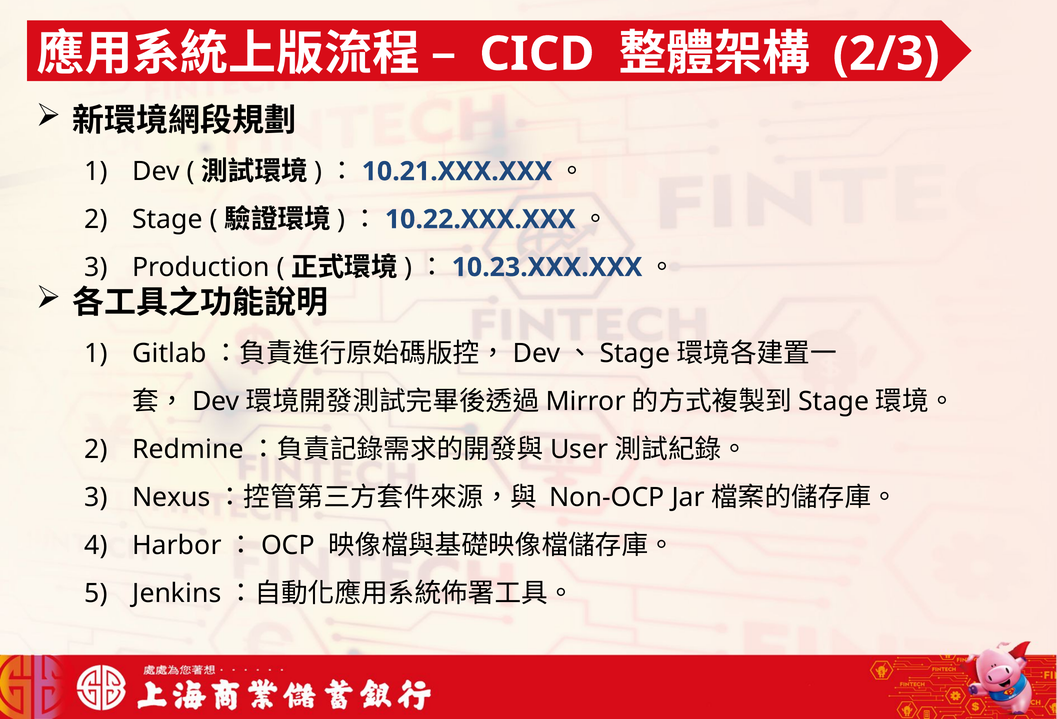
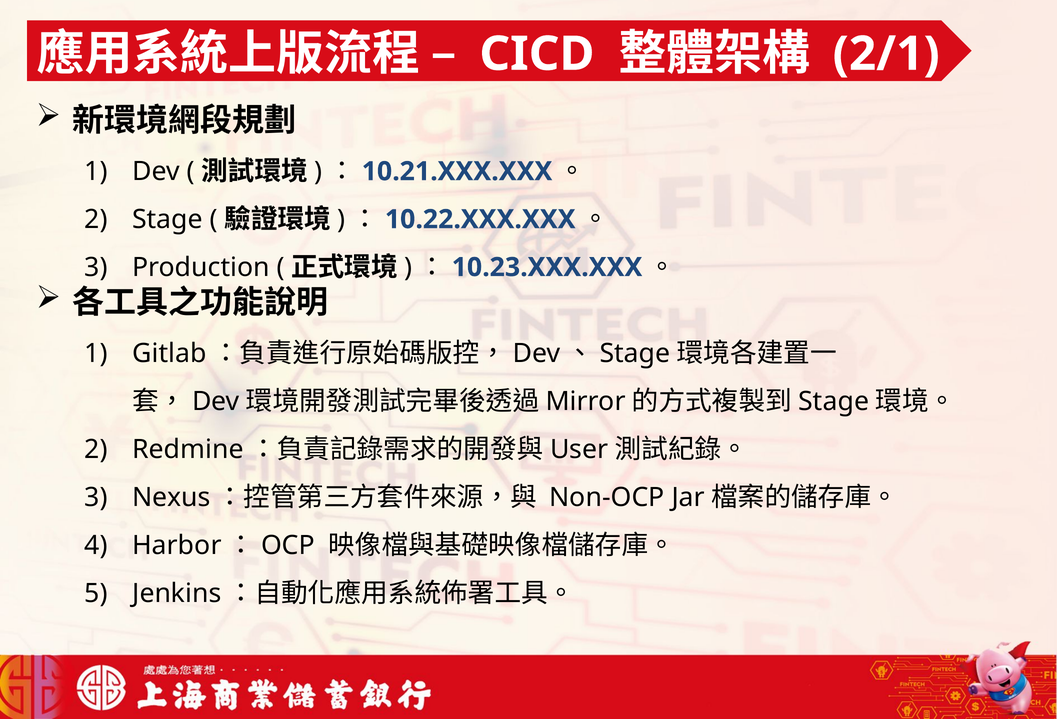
2/3: 2/3 -> 2/1 (886, 54)
